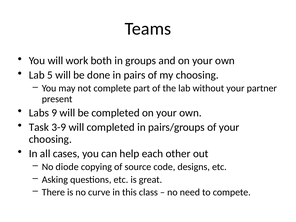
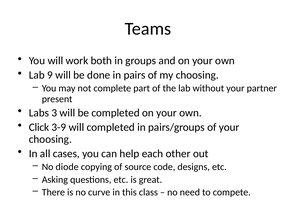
5: 5 -> 9 (50, 75)
9: 9 -> 3 (54, 113)
Task: Task -> Click (39, 127)
